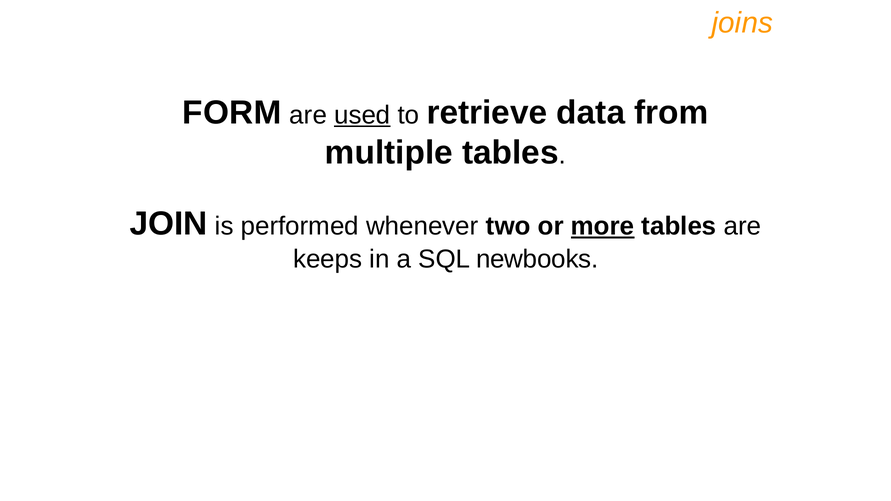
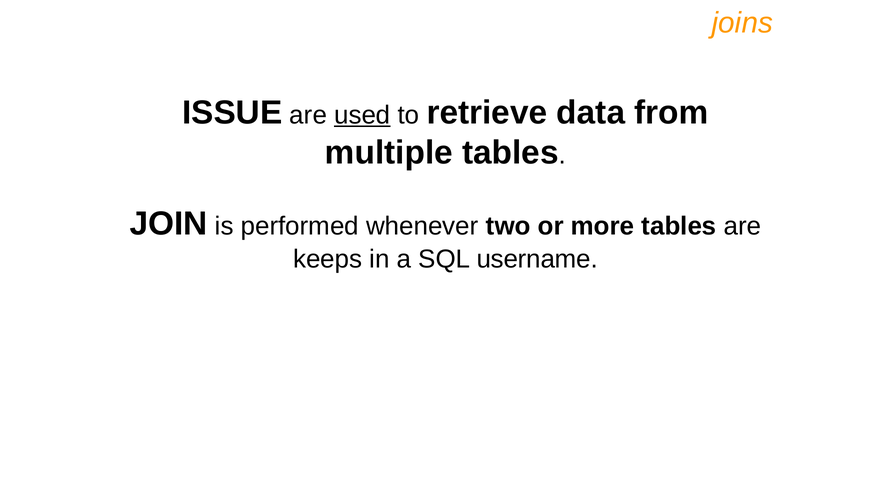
FORM: FORM -> ISSUE (232, 113)
more underline: present -> none (603, 226)
newbooks: newbooks -> username (537, 259)
